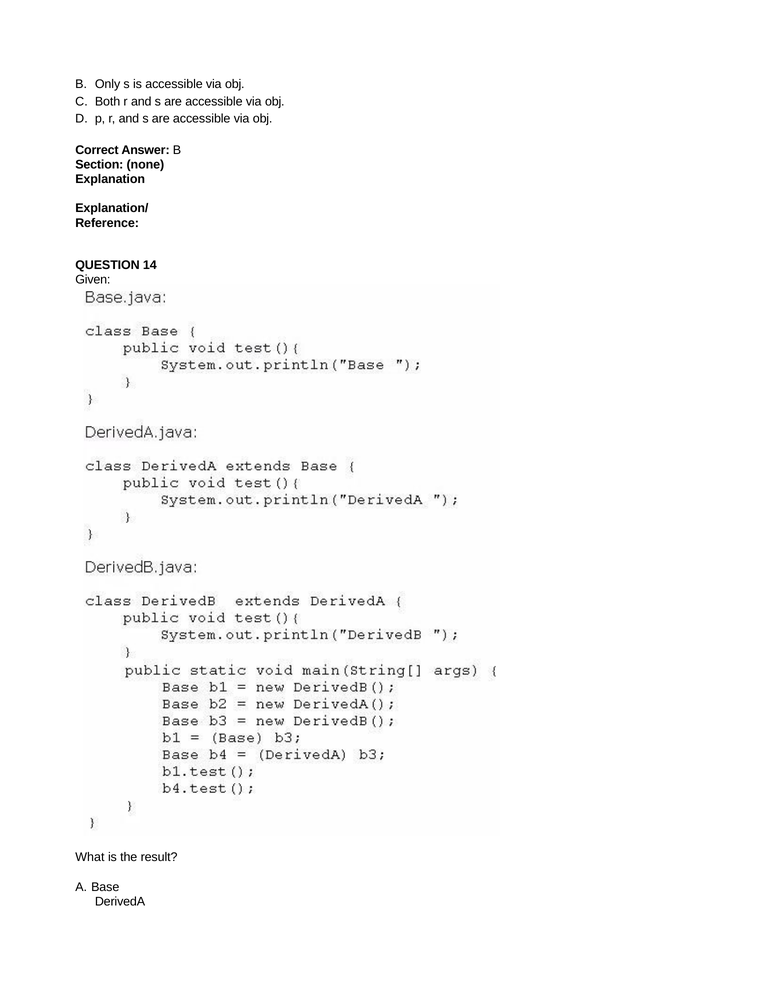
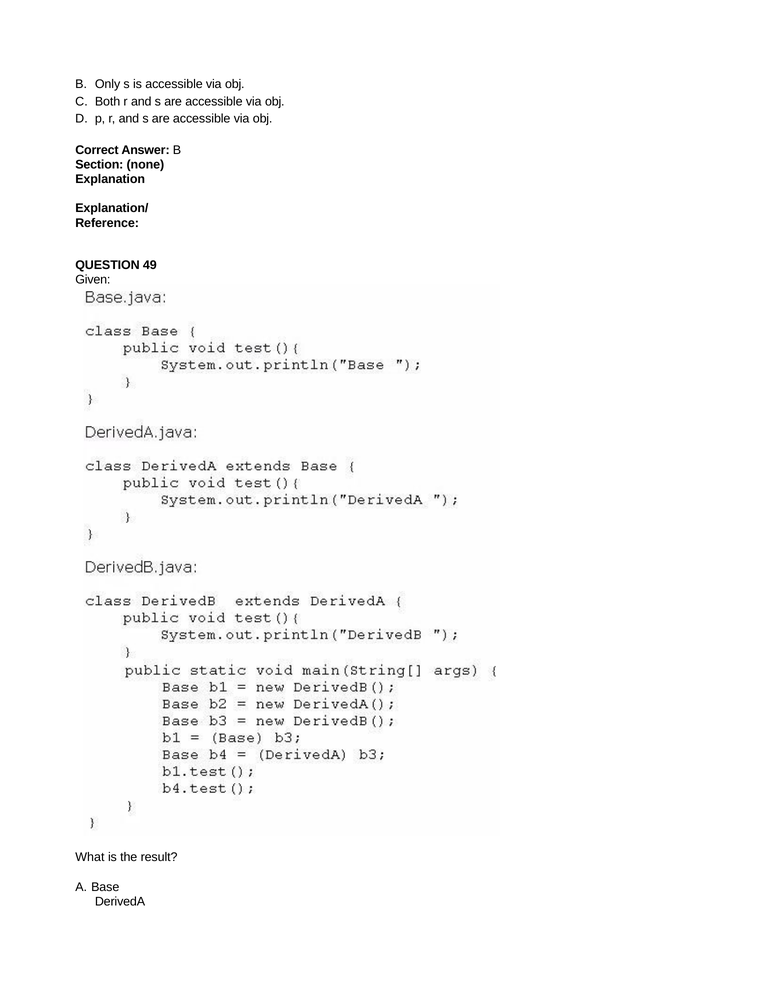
14: 14 -> 49 (150, 265)
